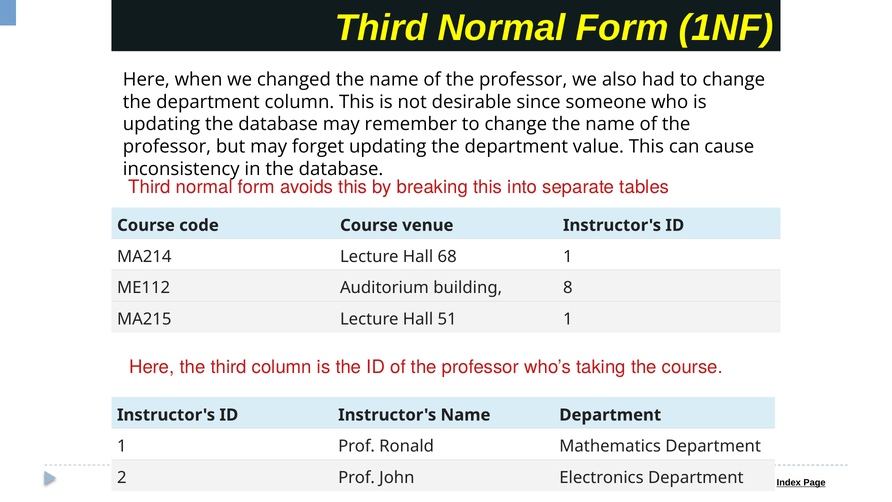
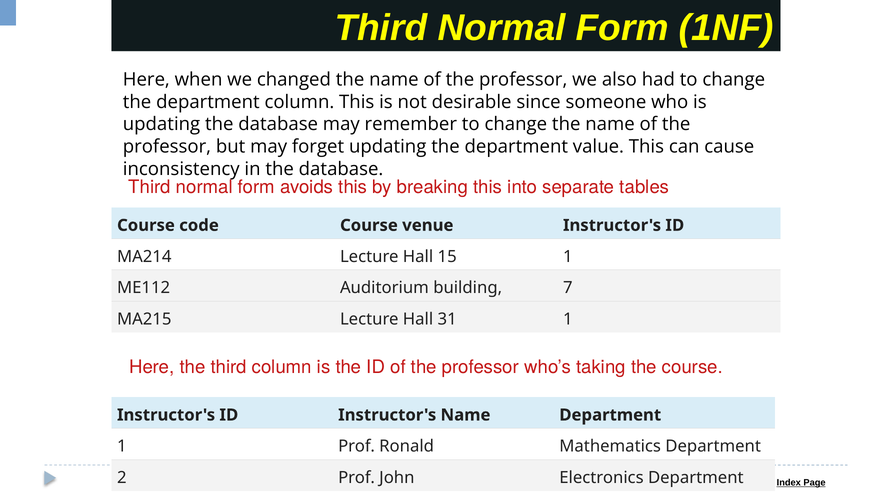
68: 68 -> 15 (447, 256)
8: 8 -> 7 (568, 288)
51: 51 -> 31 (447, 319)
